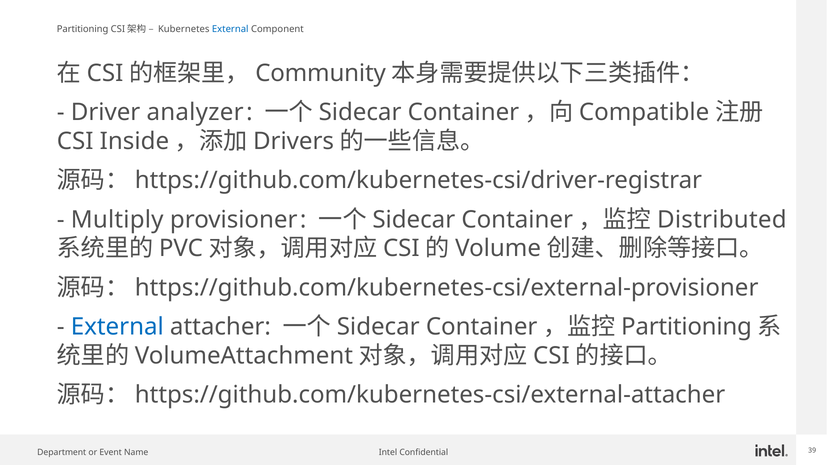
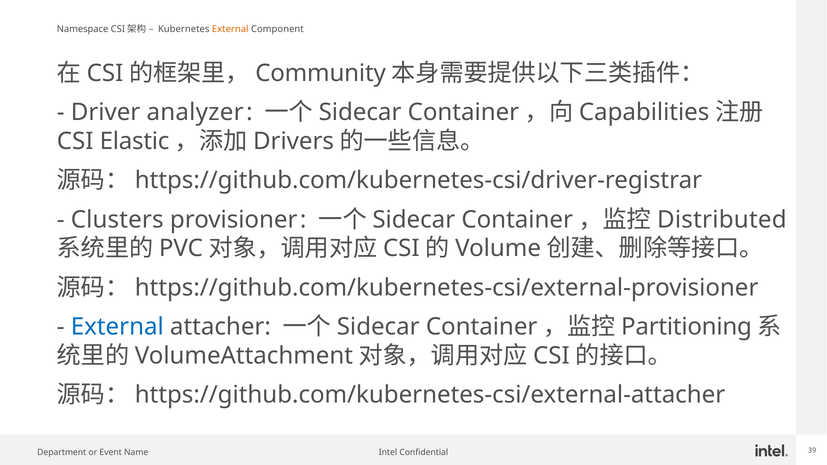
Partitioning: Partitioning -> Namespace (83, 29)
External colour: blue -> orange (230, 29)
Compatible: Compatible -> Capabilities (644, 112)
Inside: Inside -> Elastic (135, 141)
Multiply: Multiply -> Clusters (117, 220)
